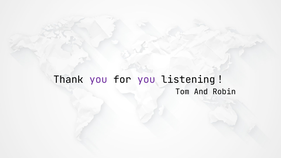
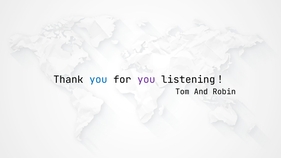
you colour: purple -> blue (98, 80)
